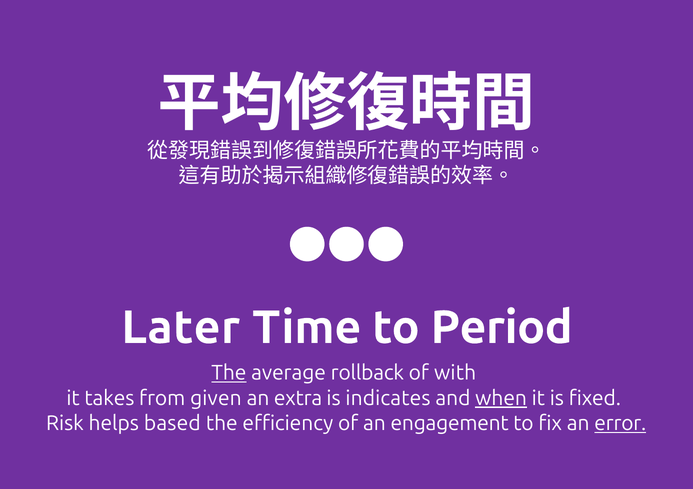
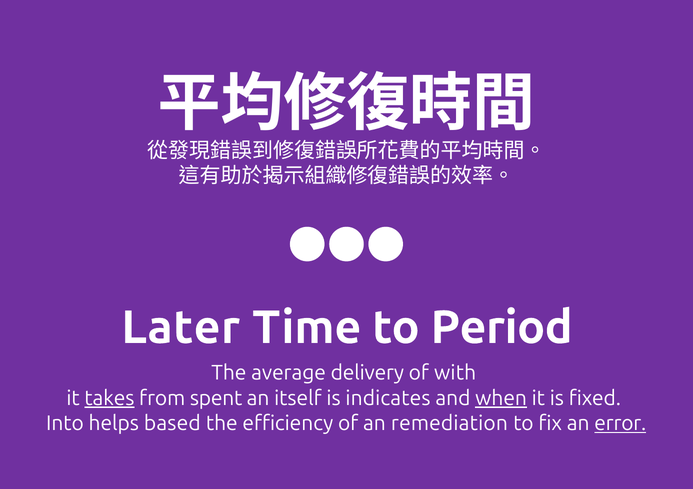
The underline: present -> none (229, 373)
rollback: rollback -> delivery (367, 373)
takes underline: none -> present (109, 398)
given: given -> spent (216, 398)
extra: extra -> itself (298, 398)
Risk: Risk -> Into (65, 423)
engagement: engagement -> remediation (449, 423)
